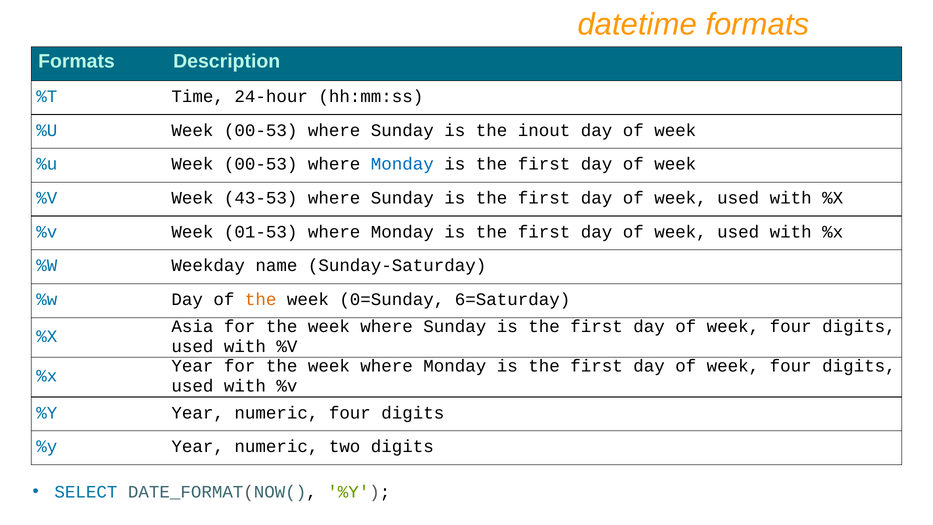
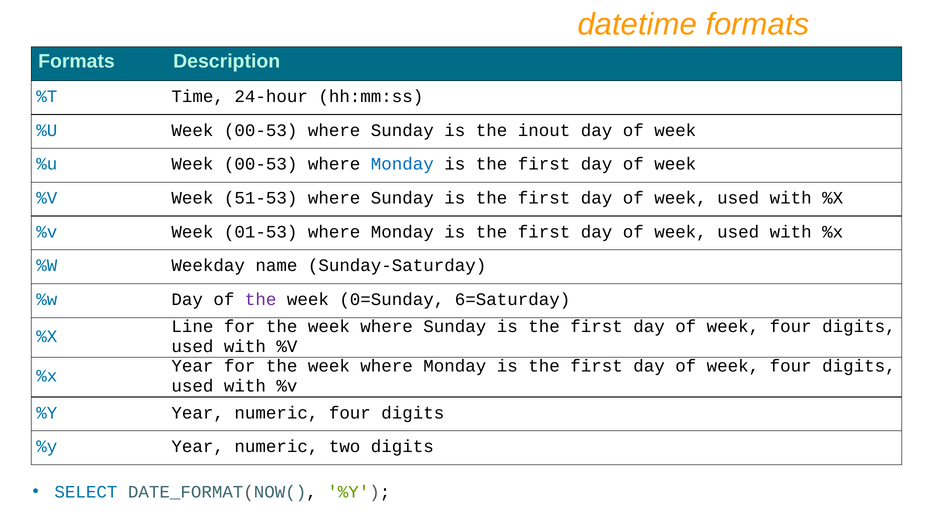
43-53: 43-53 -> 51-53 (261, 198)
the colour: orange -> purple (261, 299)
Asia: Asia -> Line (192, 326)
